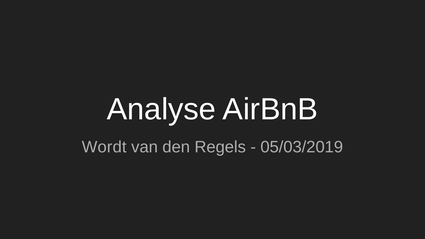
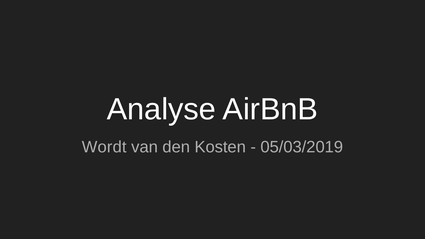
Regels: Regels -> Kosten (220, 147)
